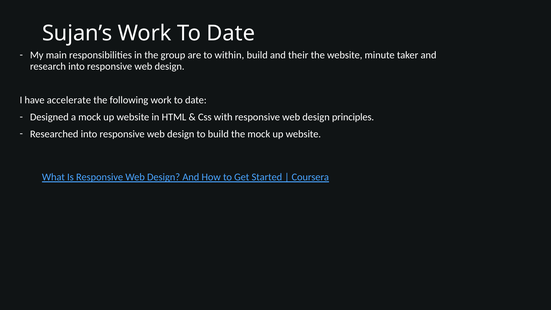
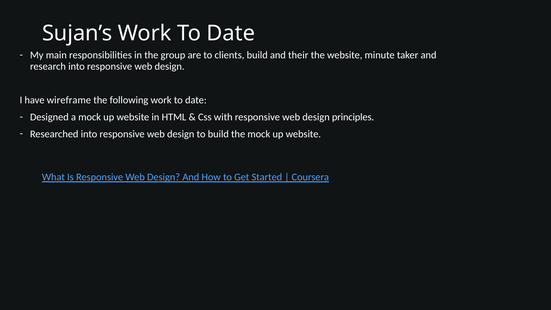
within: within -> clients (229, 55)
accelerate: accelerate -> wireframe (69, 100)
